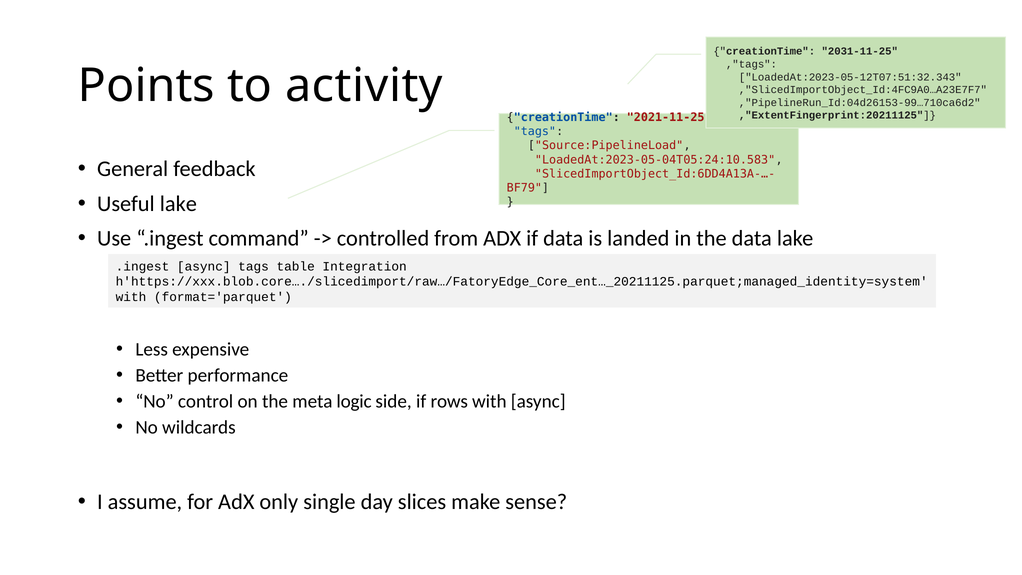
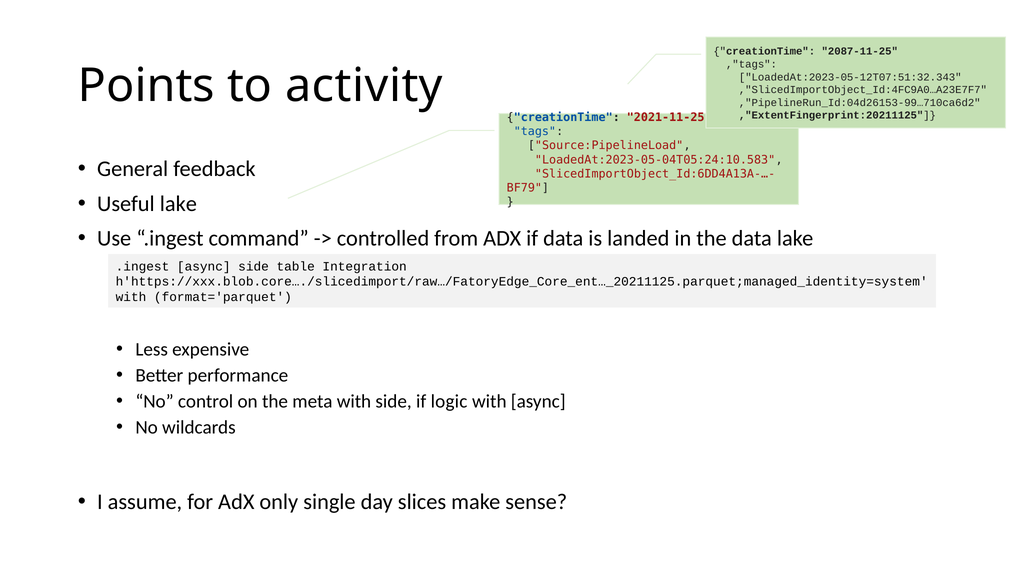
2031-11-25: 2031-11-25 -> 2087-11-25 (860, 51)
async tags: tags -> side (254, 266)
meta logic: logic -> with (354, 401)
rows: rows -> logic (449, 401)
